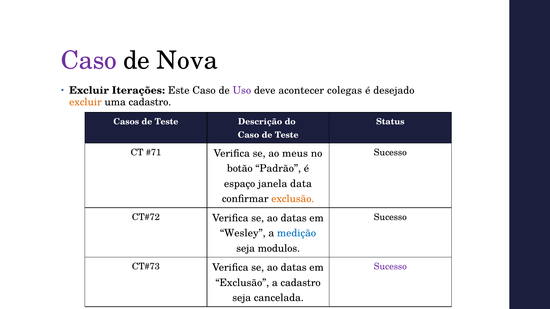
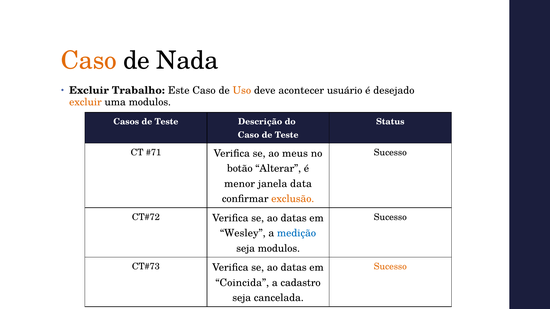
Caso colour: purple -> orange (89, 60)
Nova: Nova -> Nada (187, 60)
Iterações: Iterações -> Trabalho (138, 91)
Uso colour: purple -> orange (242, 91)
colegas: colegas -> usuário (345, 91)
uma cadastro: cadastro -> modulos (150, 102)
Padrão: Padrão -> Alterar (278, 169)
espaço: espaço -> menor (240, 184)
Sucesso colour: purple -> orange (390, 267)
Exclusão: Exclusão -> Coincida (242, 283)
